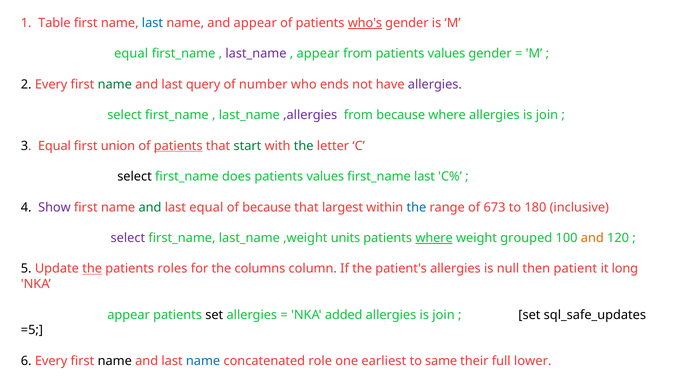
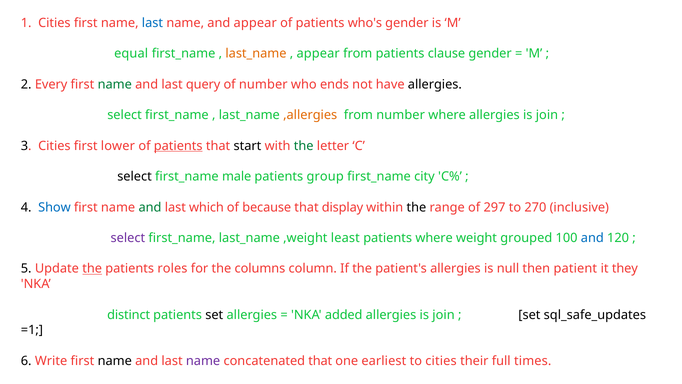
1 Table: Table -> Cities (54, 23)
who's underline: present -> none (365, 23)
last_name colour: purple -> orange (256, 54)
from patients values: values -> clause (446, 54)
allergies colour: purple -> black (435, 84)
,allergies colour: purple -> orange (310, 115)
from because: because -> number (401, 115)
3 Equal: Equal -> Cities (54, 146)
union: union -> lower (118, 146)
start colour: green -> black (247, 146)
does: does -> male (237, 176)
values: values -> group (325, 176)
first_name last: last -> city (424, 176)
Show colour: purple -> blue (54, 207)
last equal: equal -> which (206, 207)
largest: largest -> display (343, 207)
the colour: blue -> black (416, 207)
673: 673 -> 297 (494, 207)
180: 180 -> 270 (535, 207)
units: units -> least (345, 238)
where underline: present -> none (434, 238)
and colour: orange -> blue (592, 238)
long: long -> they (625, 268)
appear: appear -> distinct (129, 314)
=5: =5 -> =1 (32, 330)
6 Every: Every -> Write (51, 361)
name colour: blue -> purple (203, 361)
concatenated role: role -> that (320, 361)
to same: same -> cities (441, 361)
lower: lower -> times (533, 361)
